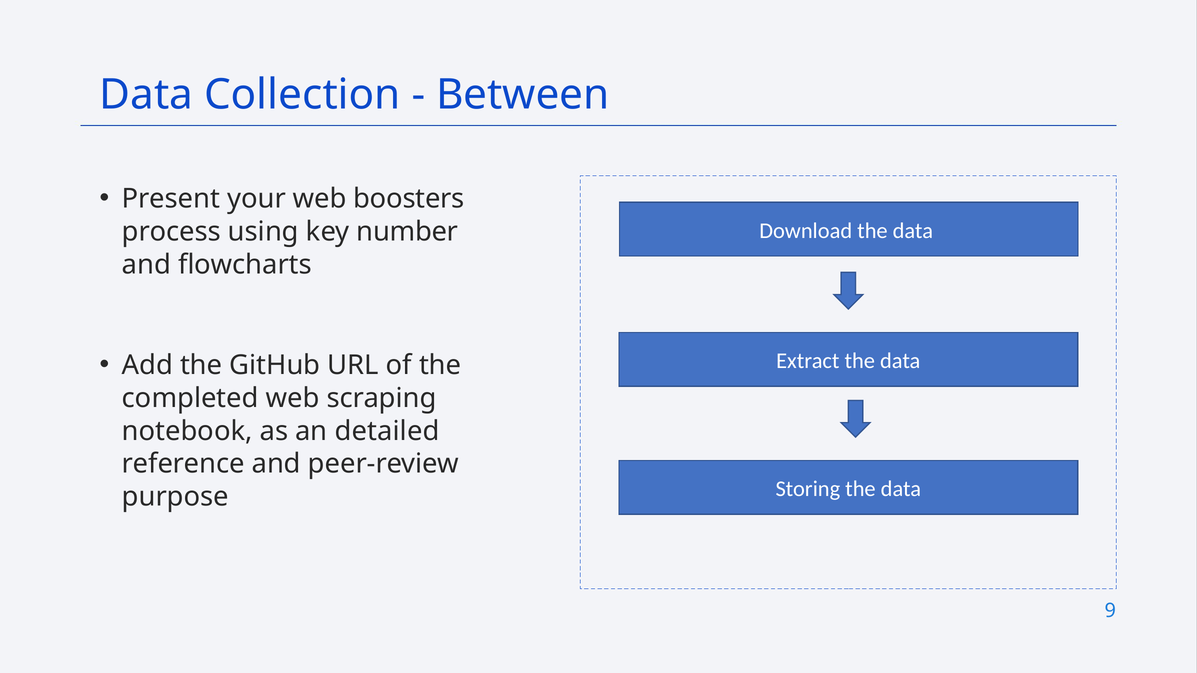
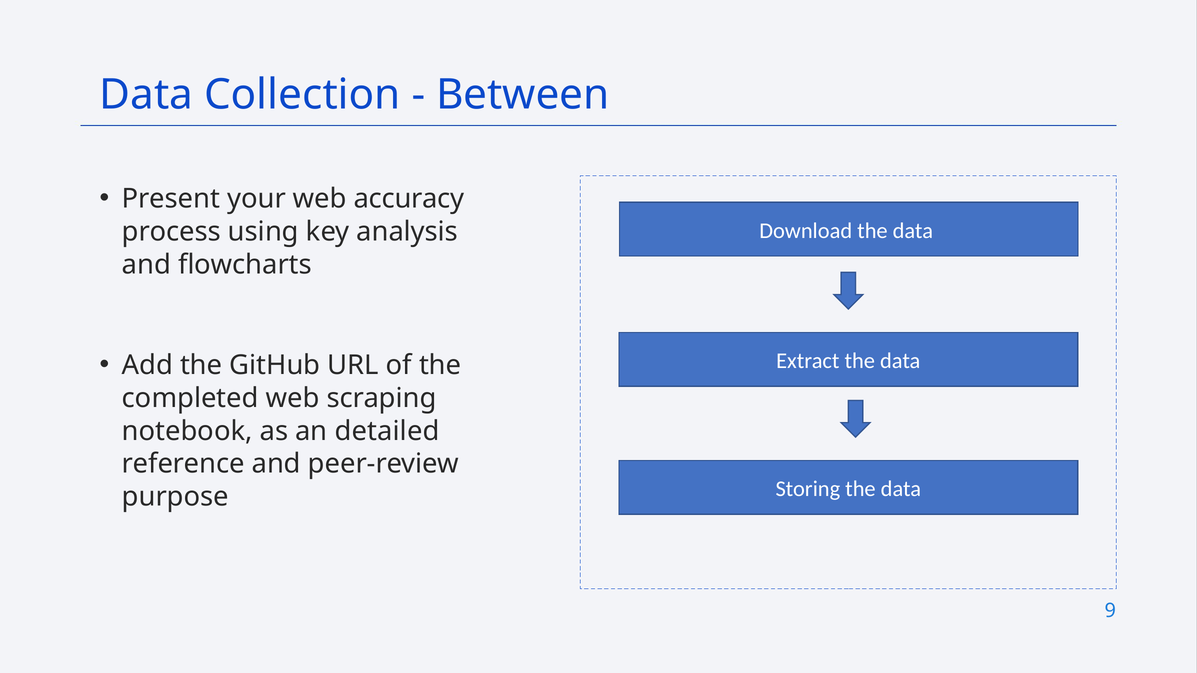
boosters: boosters -> accuracy (409, 199)
number: number -> analysis (407, 232)
